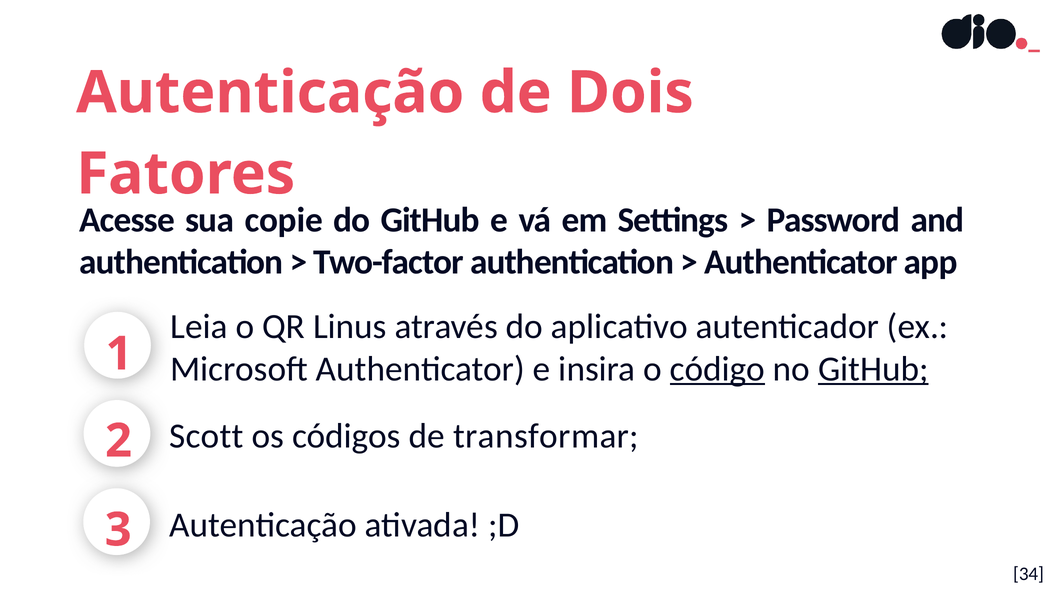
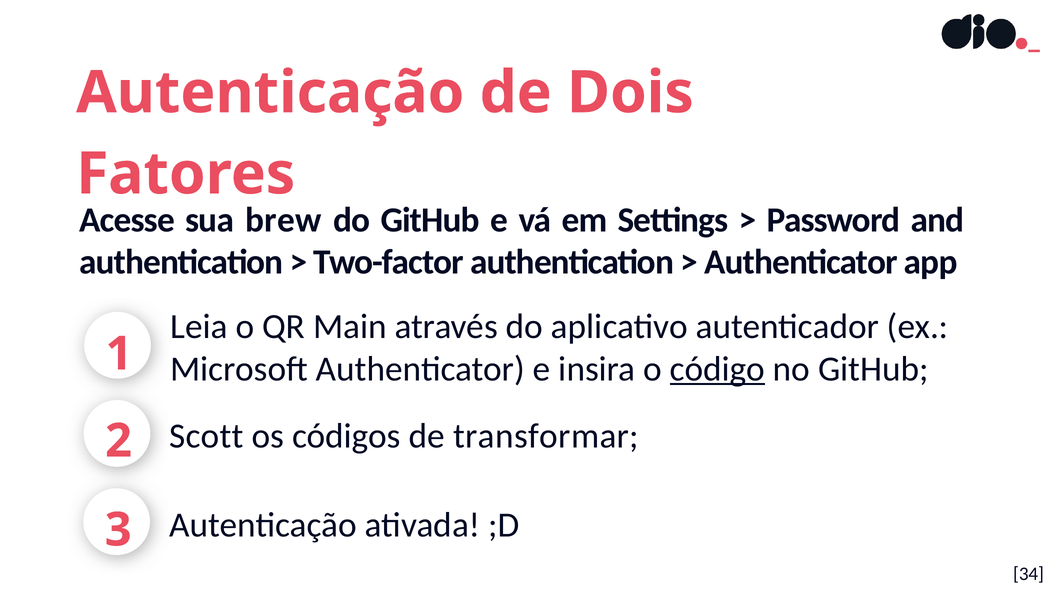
copie: copie -> brew (283, 220)
Linus: Linus -> Main (350, 326)
GitHub underline: present -> none (873, 369)
